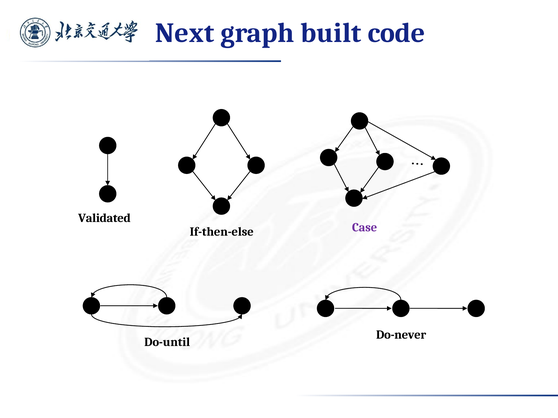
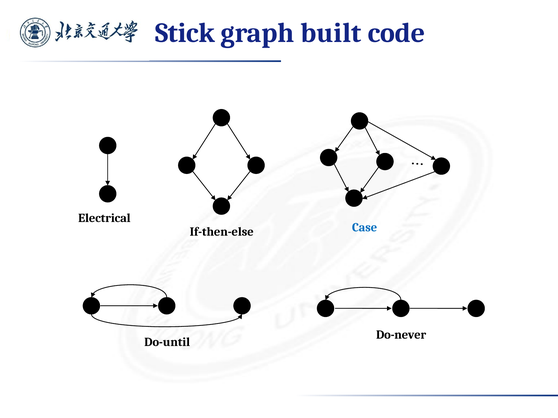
Next: Next -> Stick (185, 33)
Validated: Validated -> Electrical (104, 218)
Case colour: purple -> blue (365, 228)
